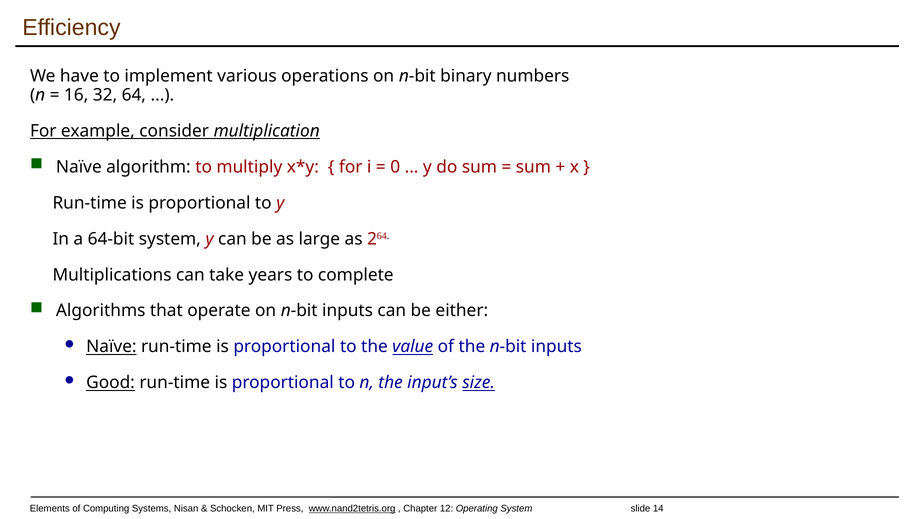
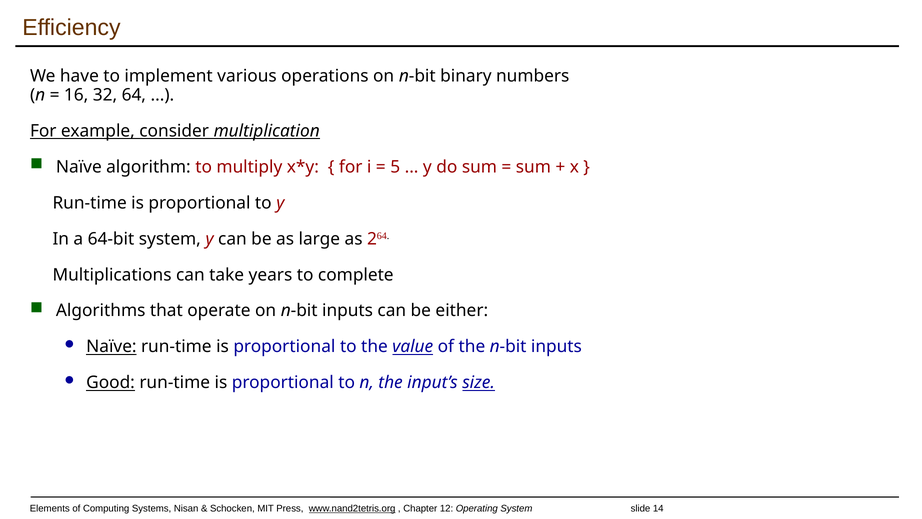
0: 0 -> 5 (395, 167)
